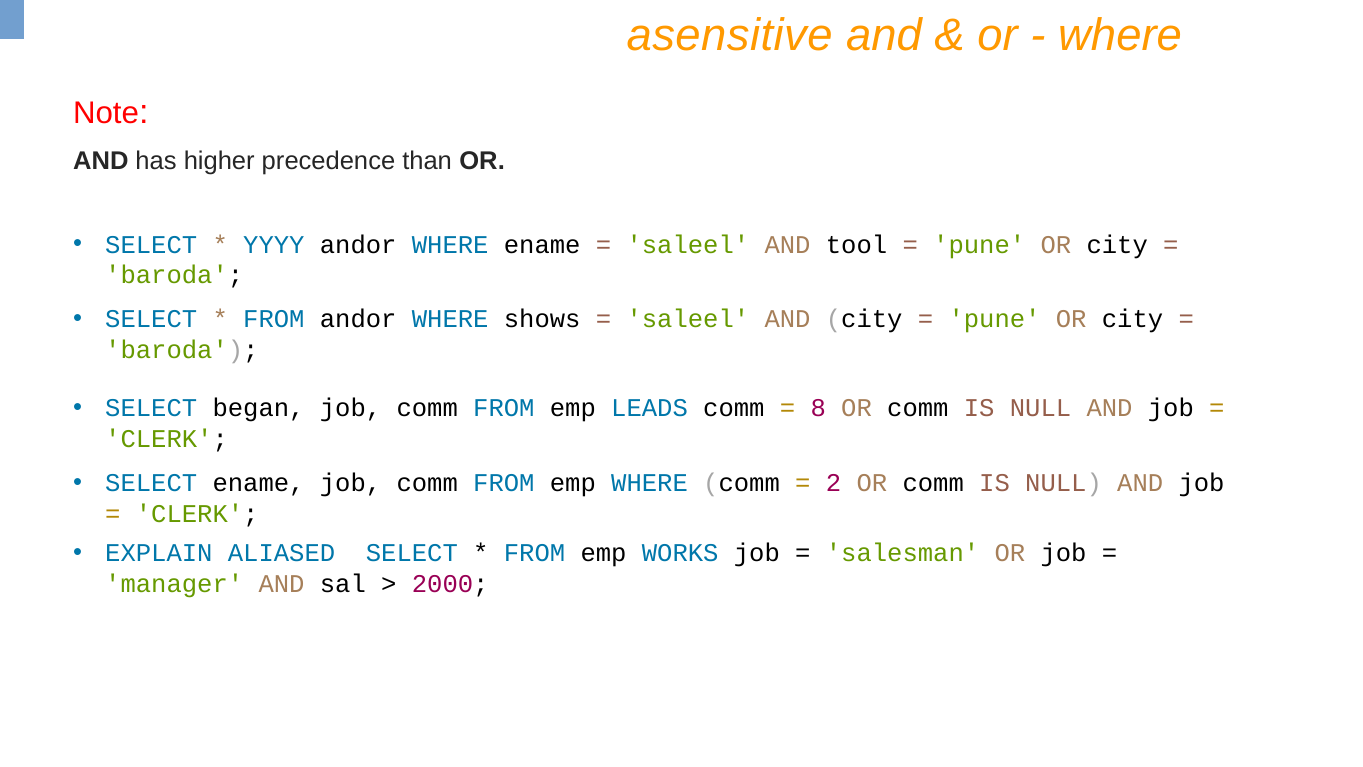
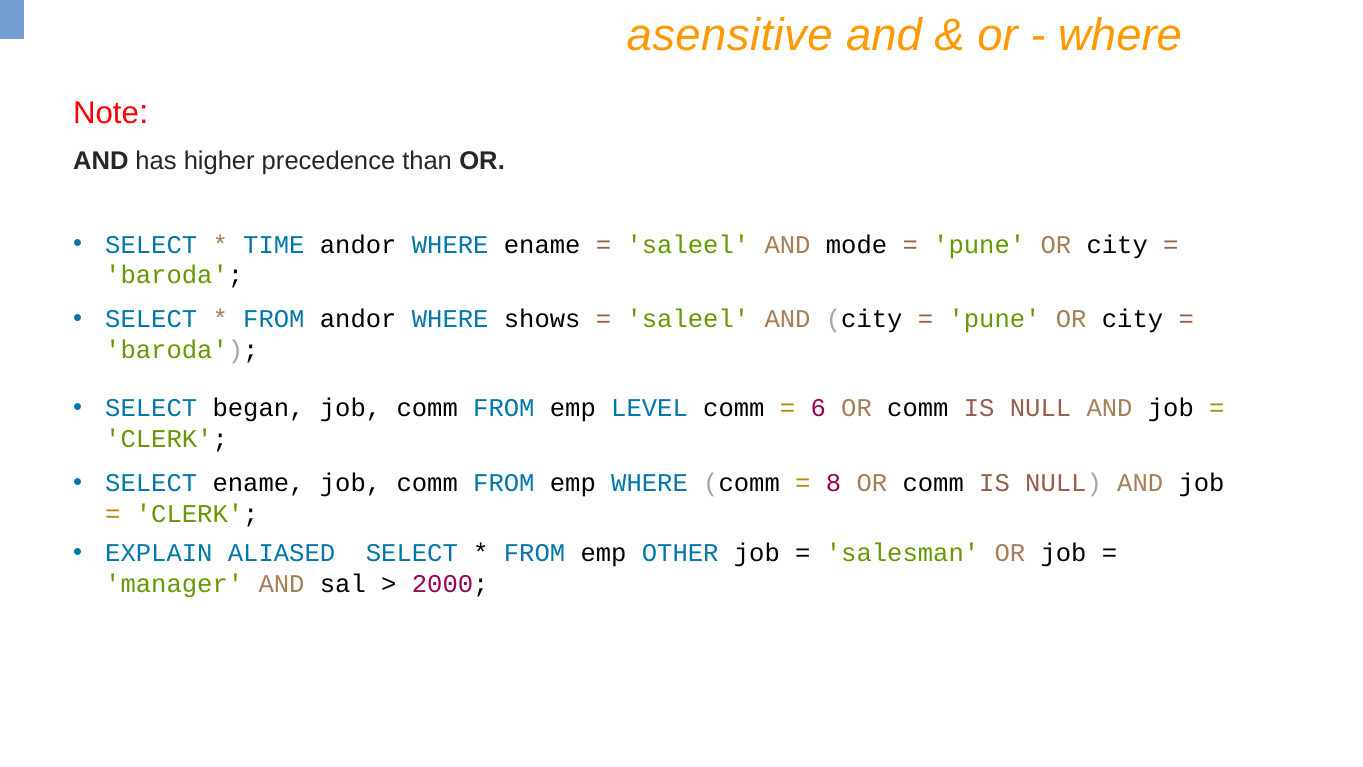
YYYY: YYYY -> TIME (274, 244)
tool: tool -> mode (857, 244)
LEADS: LEADS -> LEVEL (650, 408)
8: 8 -> 6 (818, 408)
2: 2 -> 8 (834, 483)
WORKS: WORKS -> OTHER (680, 553)
